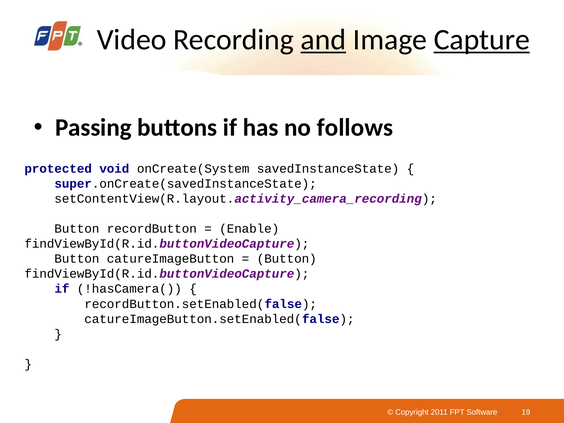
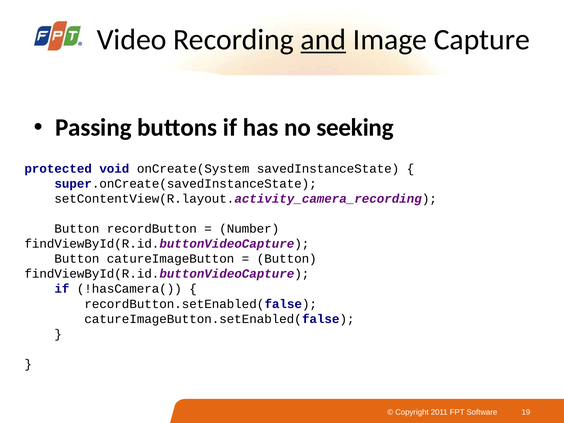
Capture underline: present -> none (482, 40)
follows: follows -> seeking (355, 128)
Enable: Enable -> Number (249, 229)
